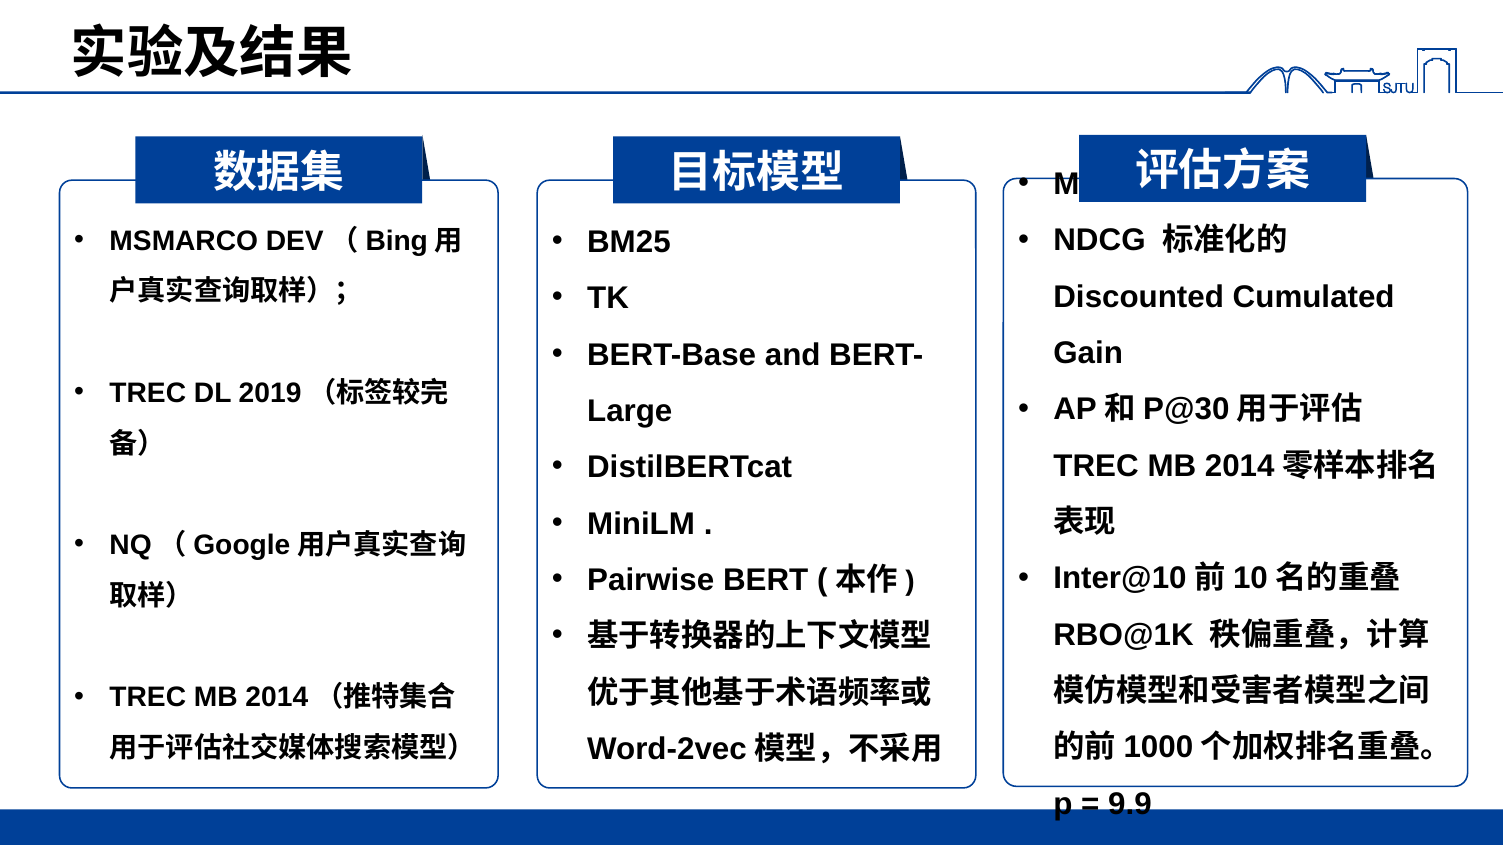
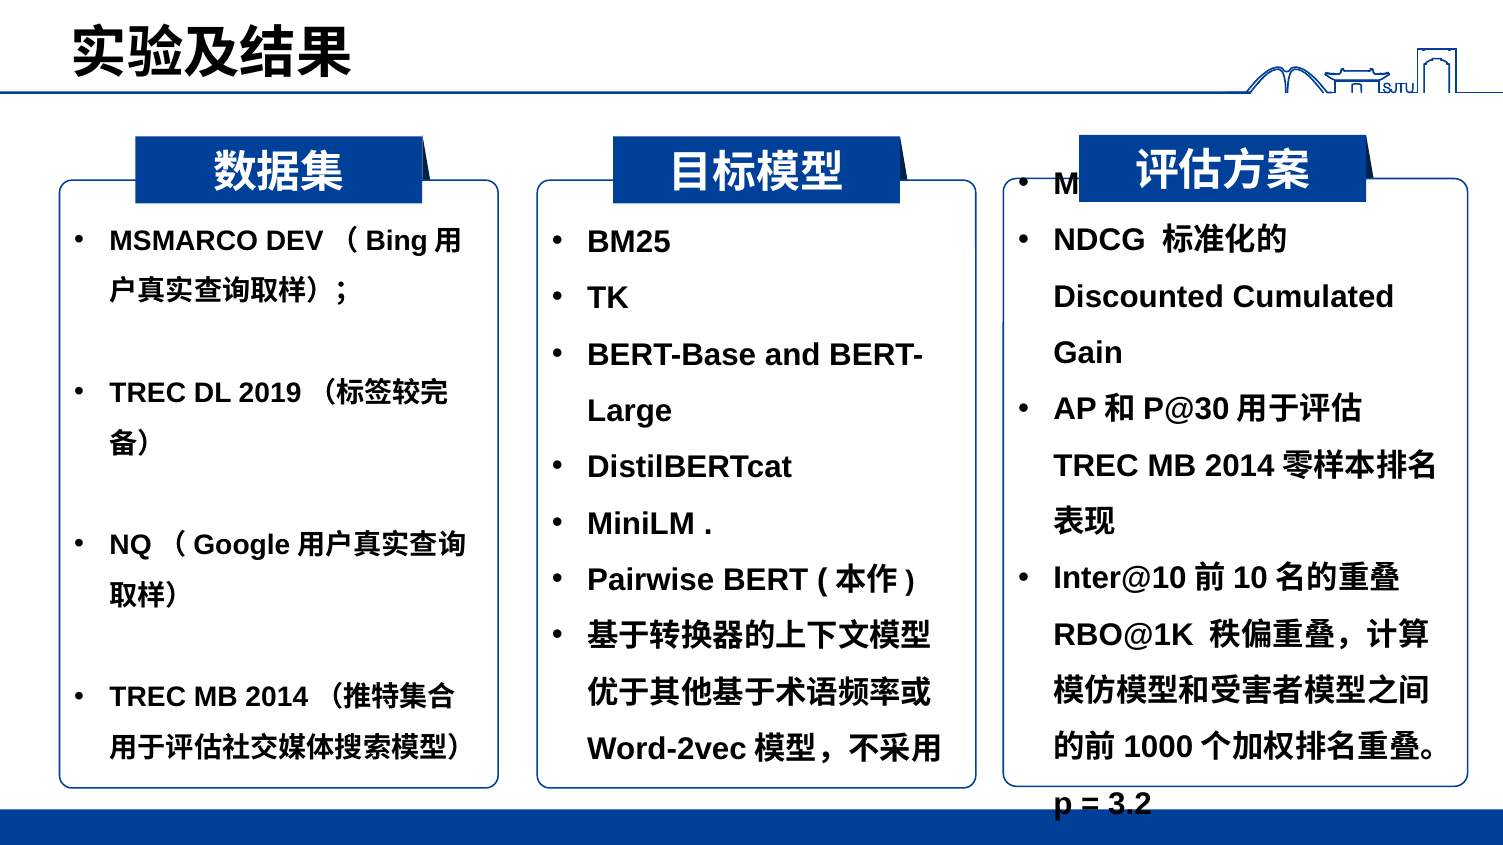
9.9: 9.9 -> 3.2 (1130, 804)
